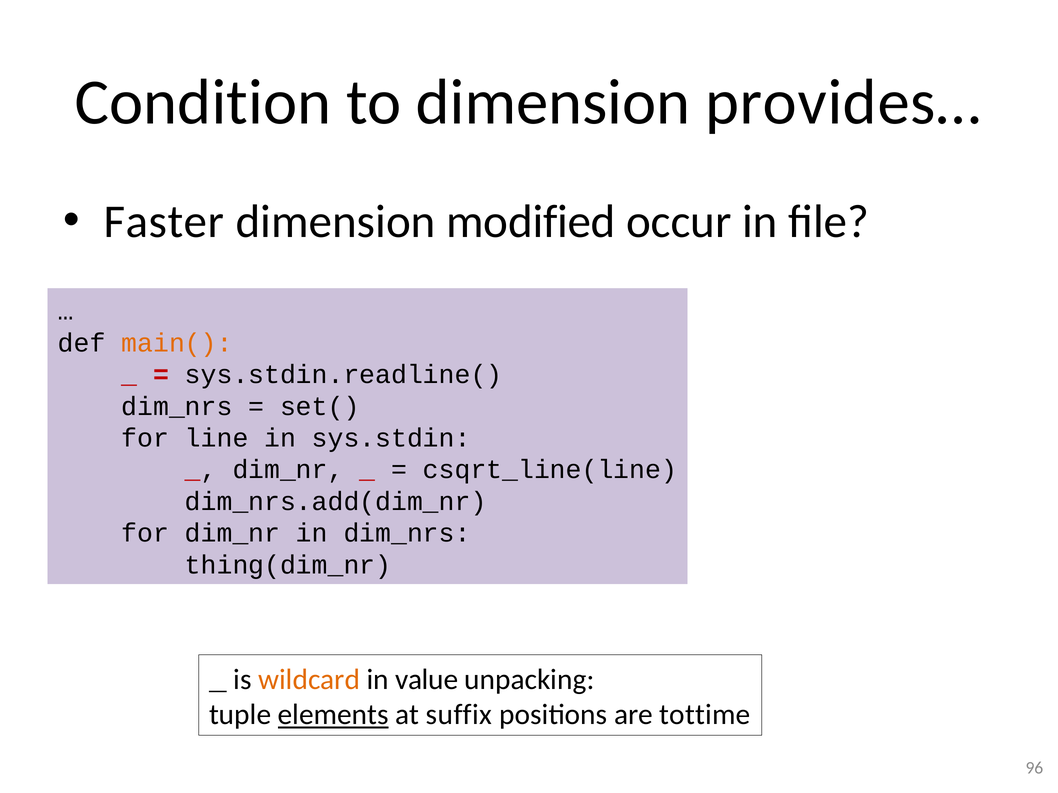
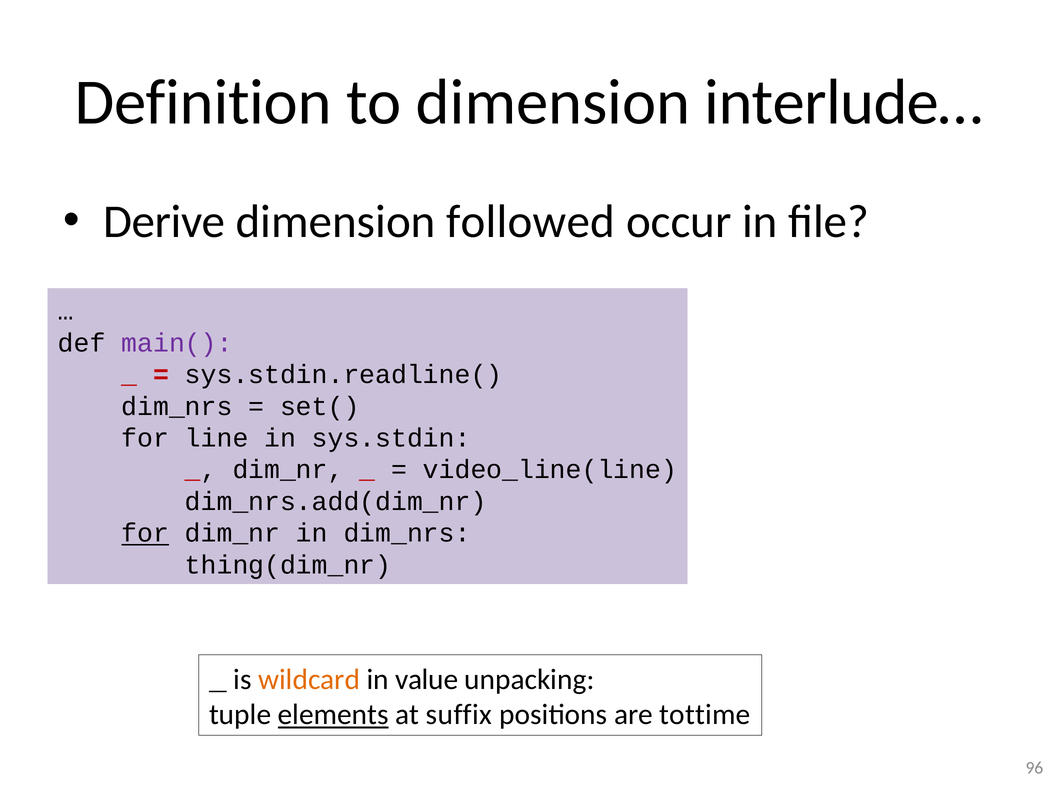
Condition: Condition -> Definition (203, 102)
provides…: provides… -> interlude… (844, 102)
Faster: Faster -> Derive (164, 222)
modified: modified -> followed (531, 222)
main( colour: orange -> purple (177, 343)
csqrt_line(line: csqrt_line(line -> video_line(line (550, 470)
for underline: none -> present (145, 534)
